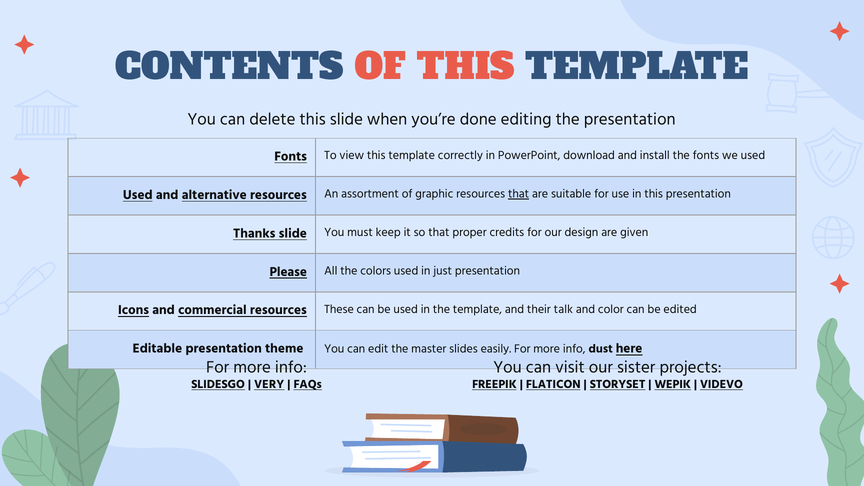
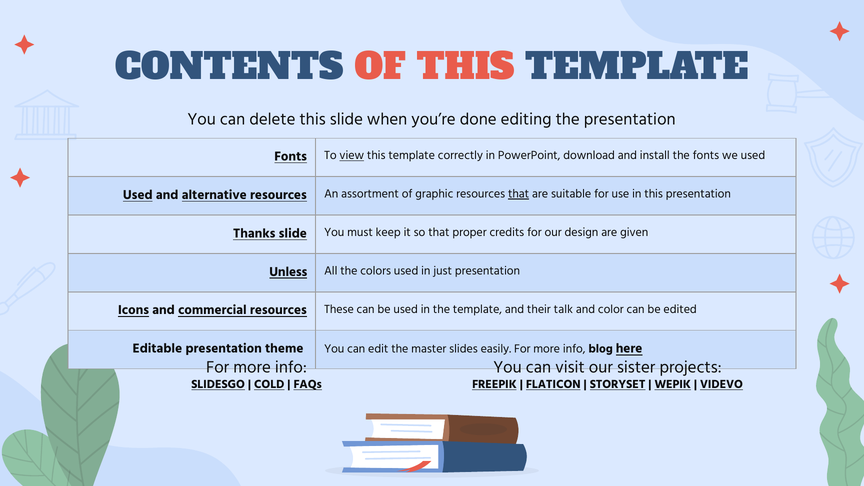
view underline: none -> present (352, 156)
Please: Please -> Unless (288, 272)
dust: dust -> blog (601, 349)
VERY: VERY -> COLD (269, 384)
